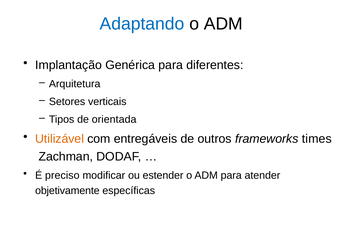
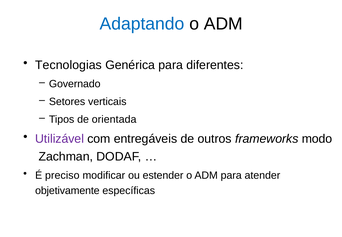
Implantação: Implantação -> Tecnologias (68, 65)
Arquitetura: Arquitetura -> Governado (75, 84)
Utilizável colour: orange -> purple (60, 139)
times: times -> modo (317, 139)
